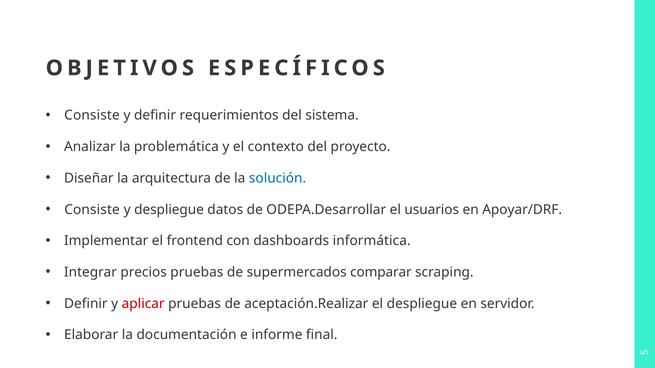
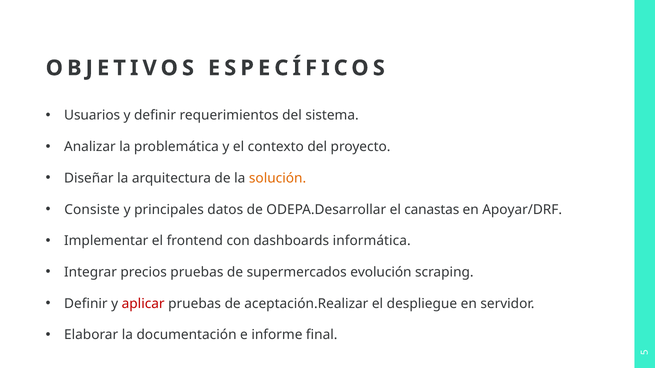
Consiste: Consiste -> Usuarios (92, 116)
solución colour: blue -> orange (278, 178)
y despliegue: despliegue -> principales (169, 210)
usuarios: usuarios -> canastas (432, 210)
comparar: comparar -> evolución (381, 273)
